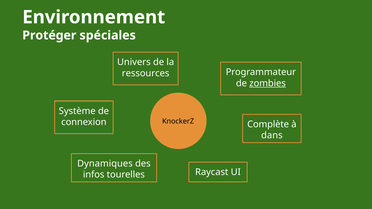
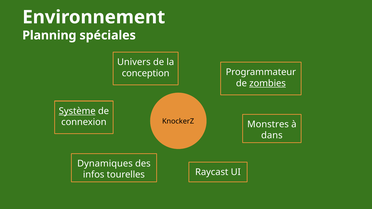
Protéger: Protéger -> Planning (49, 35)
ressources: ressources -> conception (146, 73)
Système underline: none -> present (77, 111)
Complète: Complète -> Monstres (268, 124)
